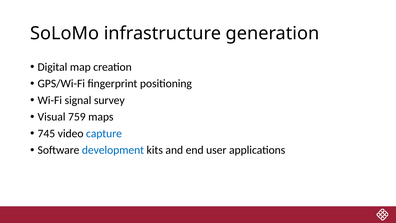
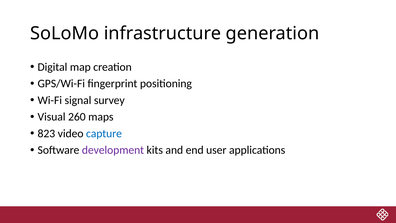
759: 759 -> 260 (77, 117)
745: 745 -> 823 (46, 133)
development colour: blue -> purple (113, 150)
